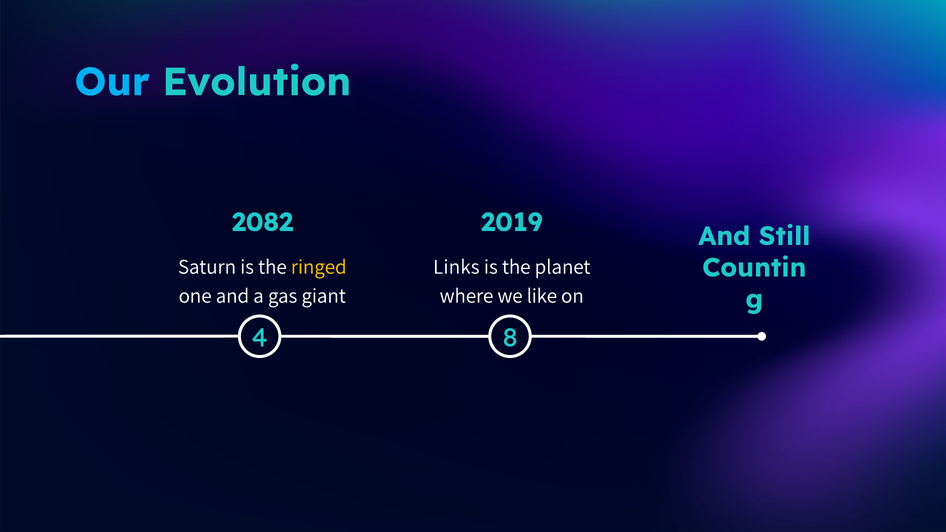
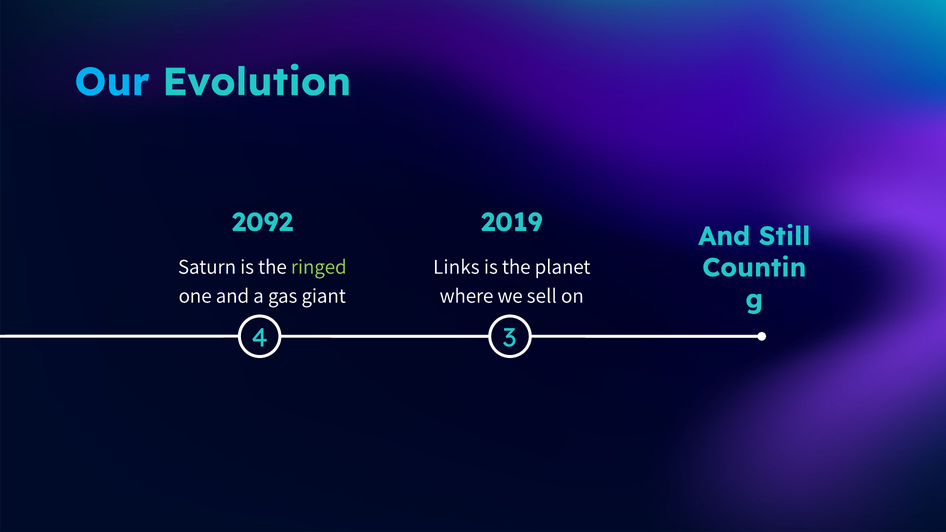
2082: 2082 -> 2092 (262, 222)
ringed colour: yellow -> light green (319, 267)
like: like -> sell (542, 296)
8: 8 -> 3 (510, 338)
